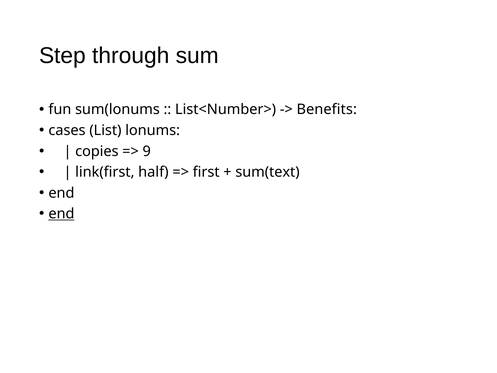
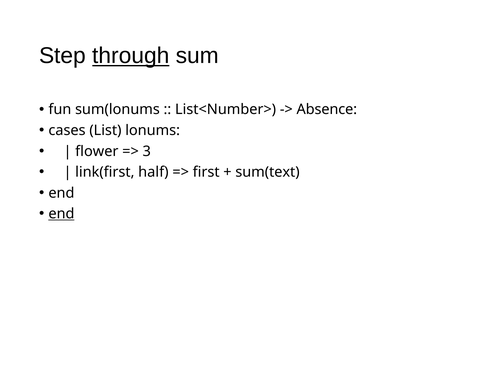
through underline: none -> present (131, 56)
Benefits: Benefits -> Absence (327, 109)
copies: copies -> flower (97, 151)
9: 9 -> 3 (147, 151)
